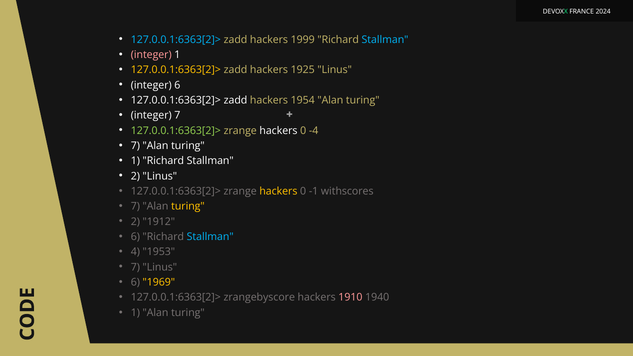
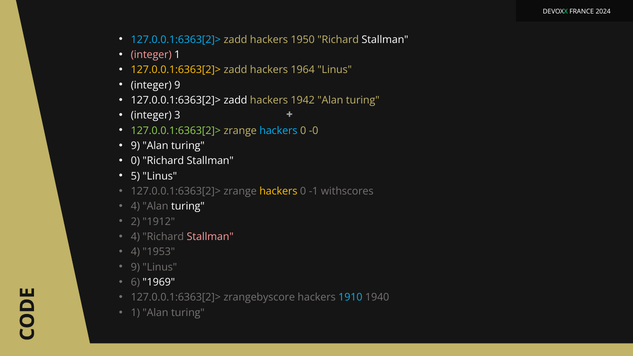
1999: 1999 -> 1950 (303, 40)
Stallman colour: light blue -> white (385, 40)
1925: 1925 -> 1964 (303, 70)
integer 6: 6 -> 9 (177, 85)
1954: 1954 -> 1942 (303, 100)
integer 7: 7 -> 3 (177, 115)
hackers colour: white -> light blue (278, 131)
-4: -4 -> -0 (314, 131)
7: 7 -> 9 (135, 146)
1: 1 -> 0 (135, 161)
2: 2 -> 5 (135, 176)
7: 7 -> 4 (135, 206)
turing colour: yellow -> white (188, 206)
6: 6 -> 4 (135, 237)
Stallman colour: light blue -> pink (210, 237)
7: 7 -> 9 (135, 267)
1969 colour: yellow -> white (159, 282)
1910 colour: pink -> light blue (350, 298)
